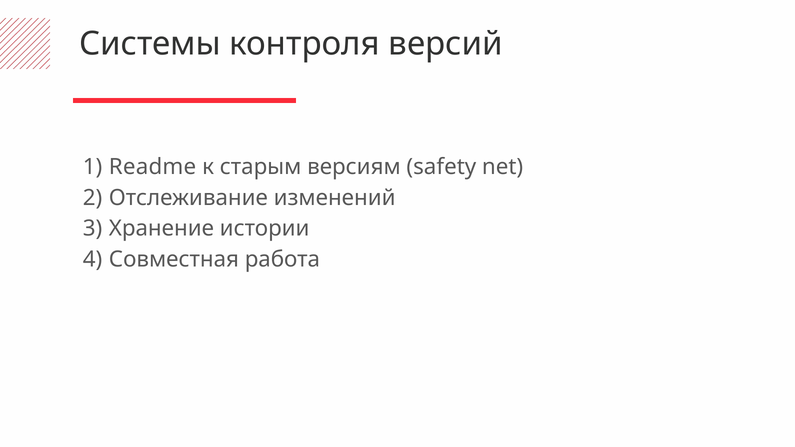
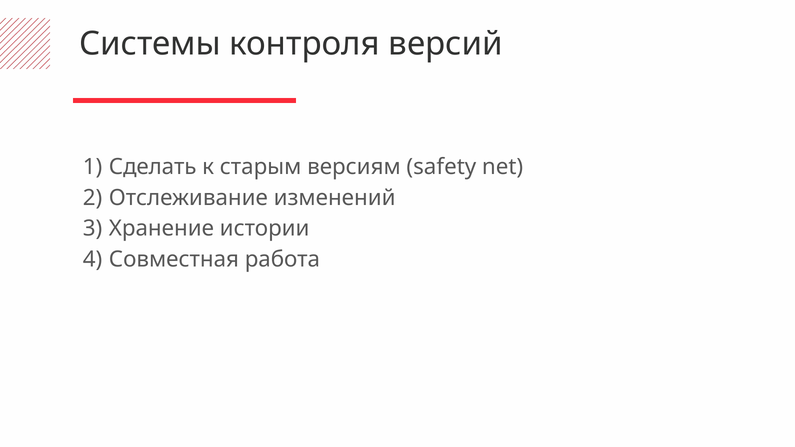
Readme: Readme -> Сделать (153, 167)
